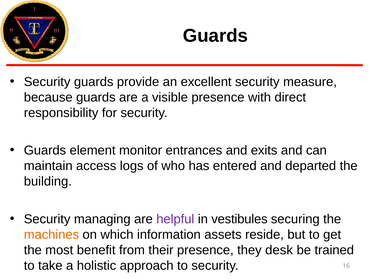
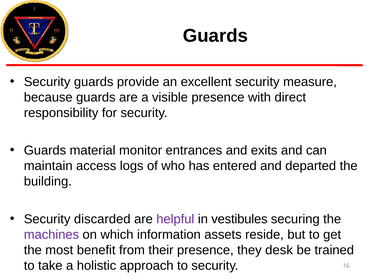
element: element -> material (93, 150)
managing: managing -> discarded (102, 219)
machines colour: orange -> purple (51, 235)
